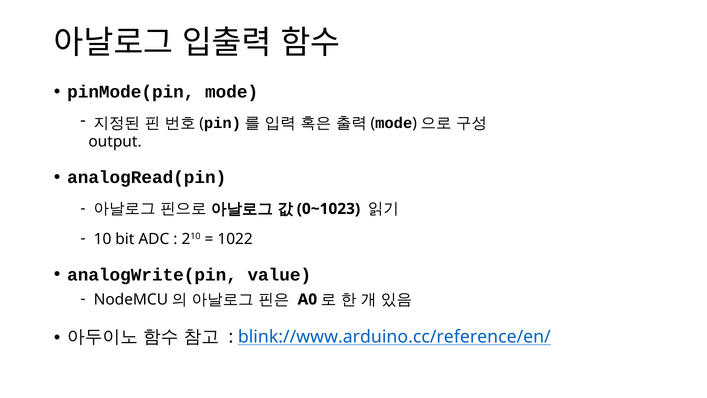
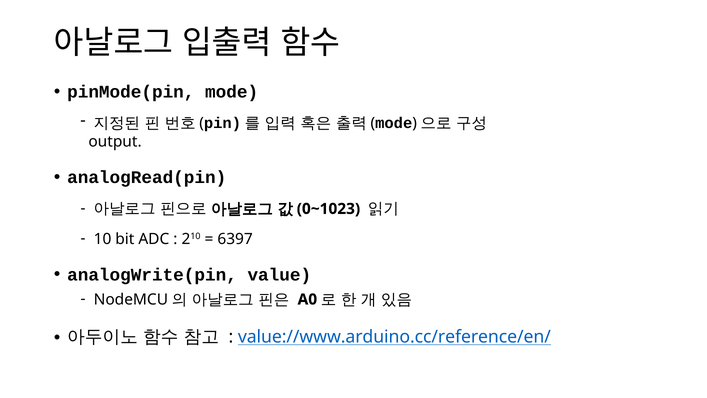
1022: 1022 -> 6397 (235, 239)
blink://www.arduino.cc/reference/en/: blink://www.arduino.cc/reference/en/ -> value://www.arduino.cc/reference/en/ (394, 336)
